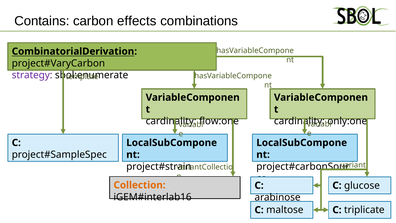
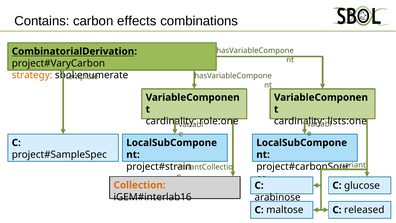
strategy colour: purple -> orange (32, 75)
flow:one: flow:one -> role:one (219, 121)
only:one: only:one -> lists:one (347, 121)
triplicate: triplicate -> released (364, 210)
